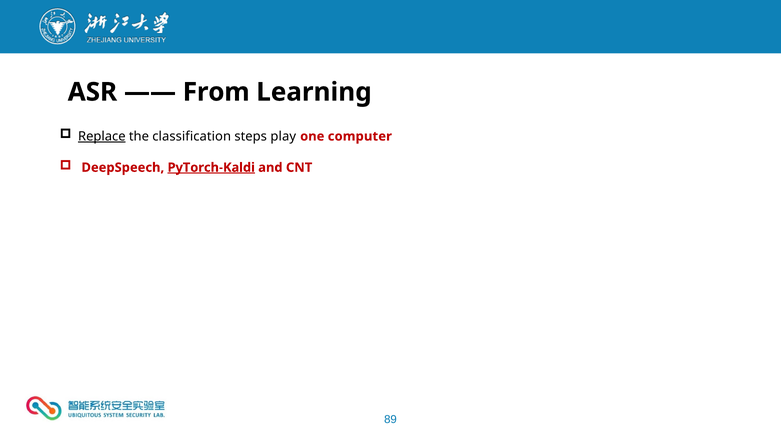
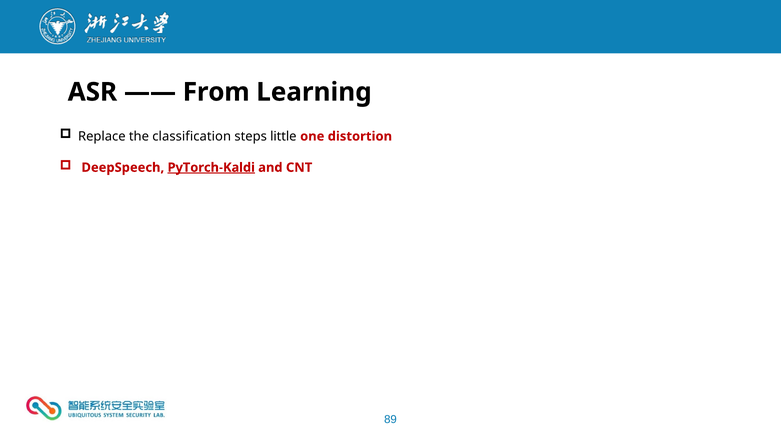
Replace underline: present -> none (102, 136)
play: play -> little (283, 136)
computer: computer -> distortion (360, 136)
